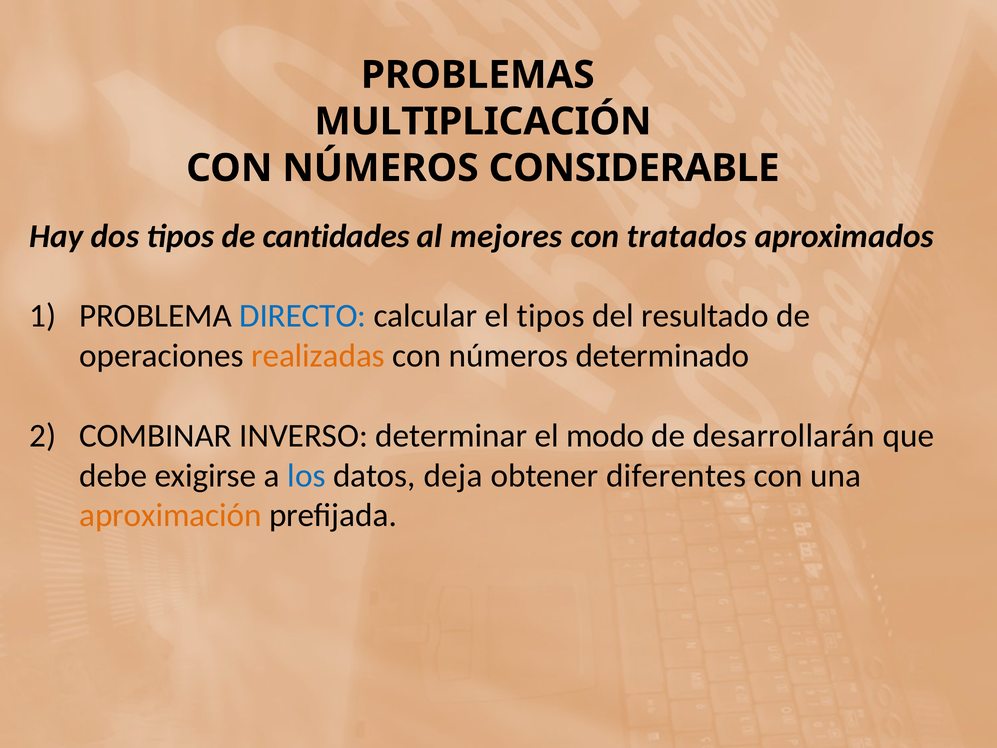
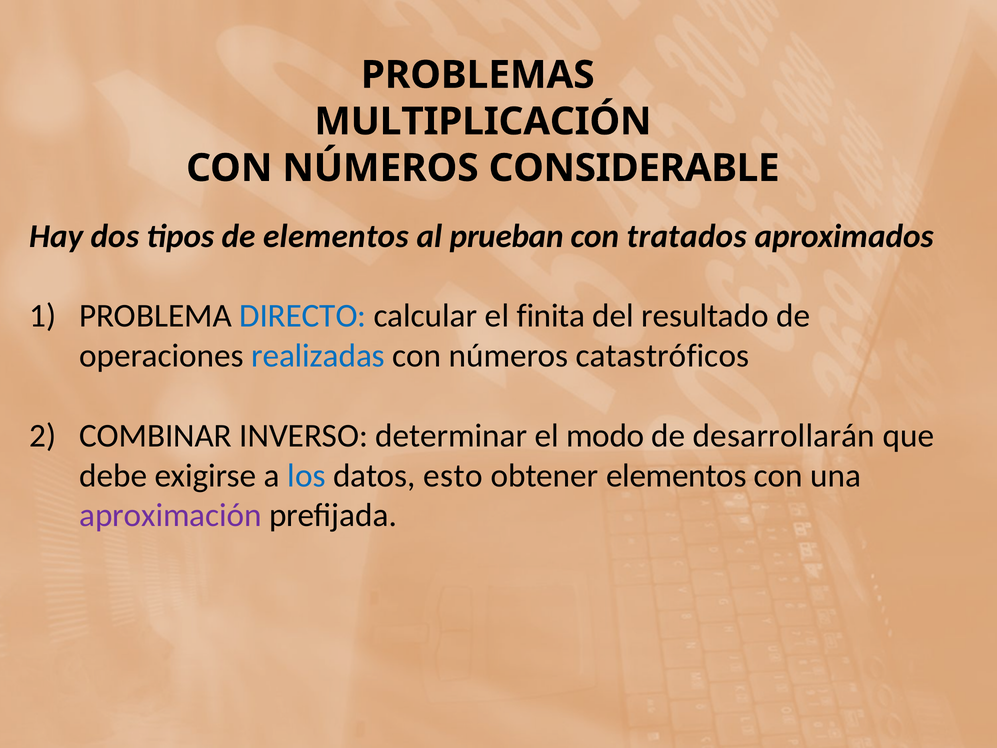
de cantidades: cantidades -> elementos (336, 236)
mejores: mejores -> prueban (507, 236)
el tipos: tipos -> finita (551, 316)
realizadas colour: orange -> blue (318, 356)
determinado: determinado -> catastróficos (662, 356)
deja: deja -> esto (453, 475)
obtener diferentes: diferentes -> elementos (676, 475)
aproximación colour: orange -> purple (170, 515)
